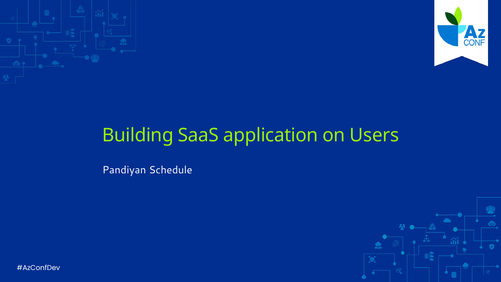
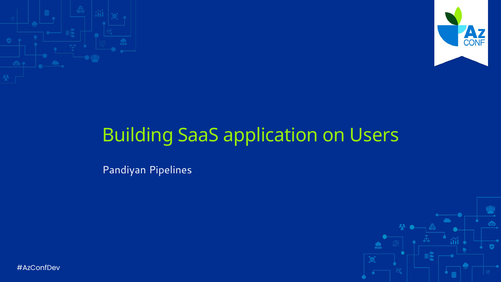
Schedule: Schedule -> Pipelines (171, 170)
